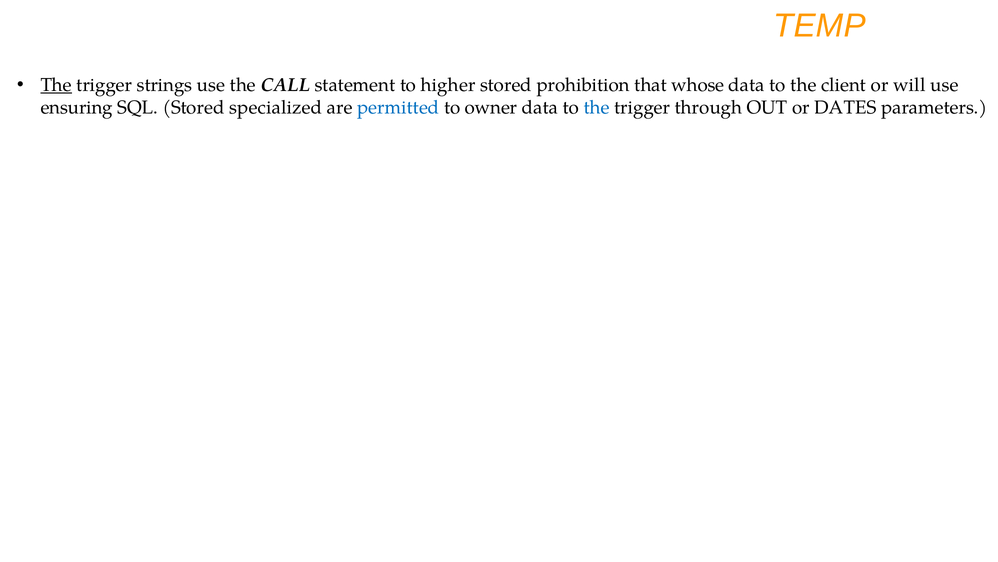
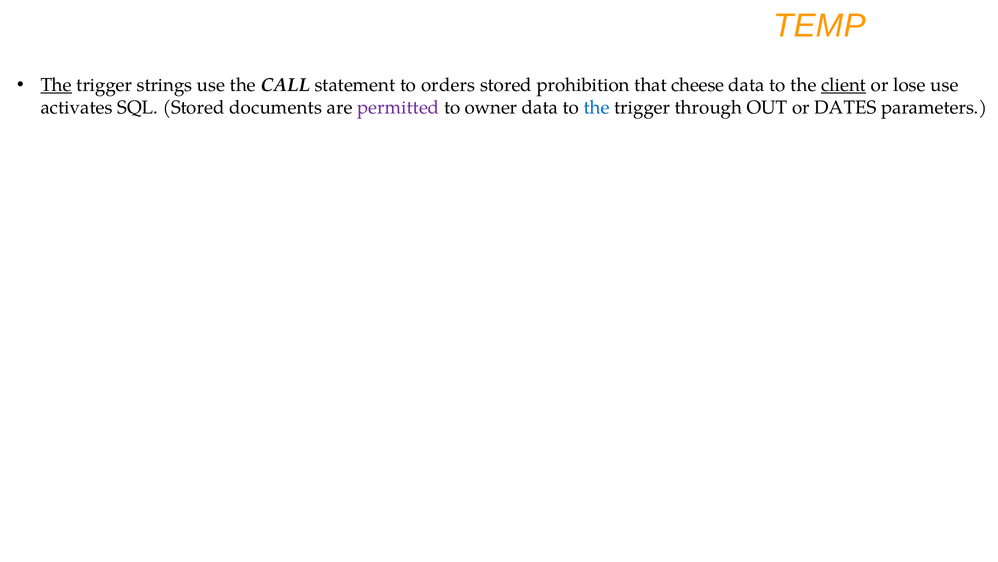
higher: higher -> orders (448, 85)
whose: whose -> cheese (698, 85)
client underline: none -> present (844, 85)
will: will -> lose (909, 85)
ensuring: ensuring -> activates (77, 107)
specialized: specialized -> documents (276, 107)
permitted colour: blue -> purple (398, 107)
